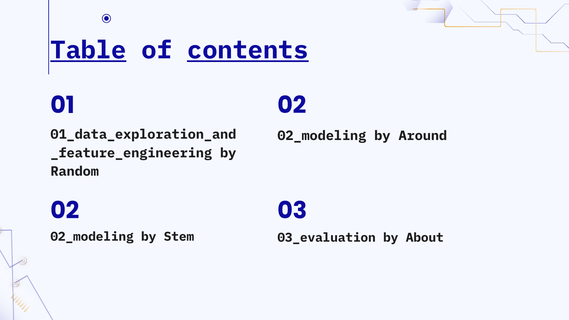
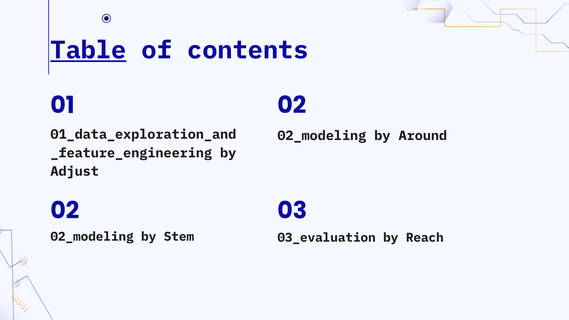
contents underline: present -> none (248, 50)
Random: Random -> Adjust (75, 172)
About: About -> Reach (425, 238)
